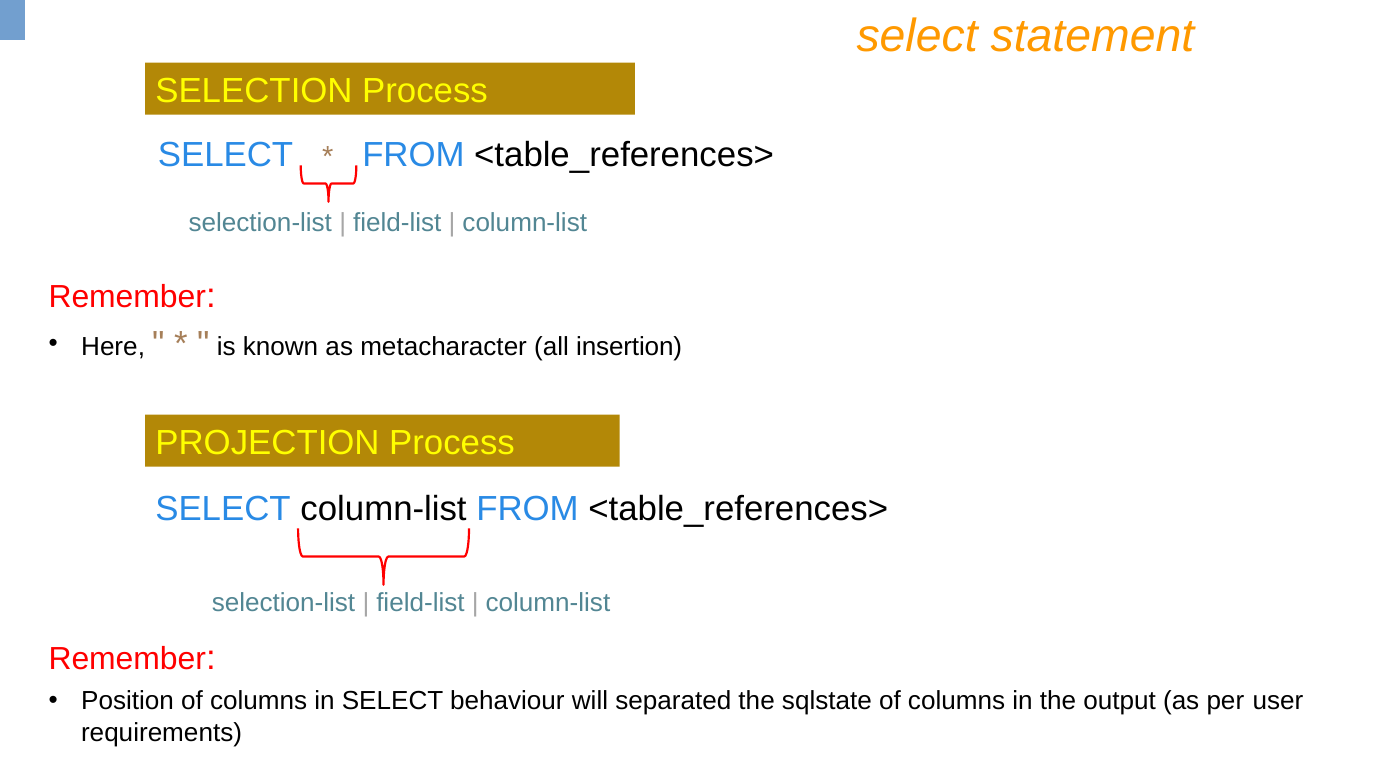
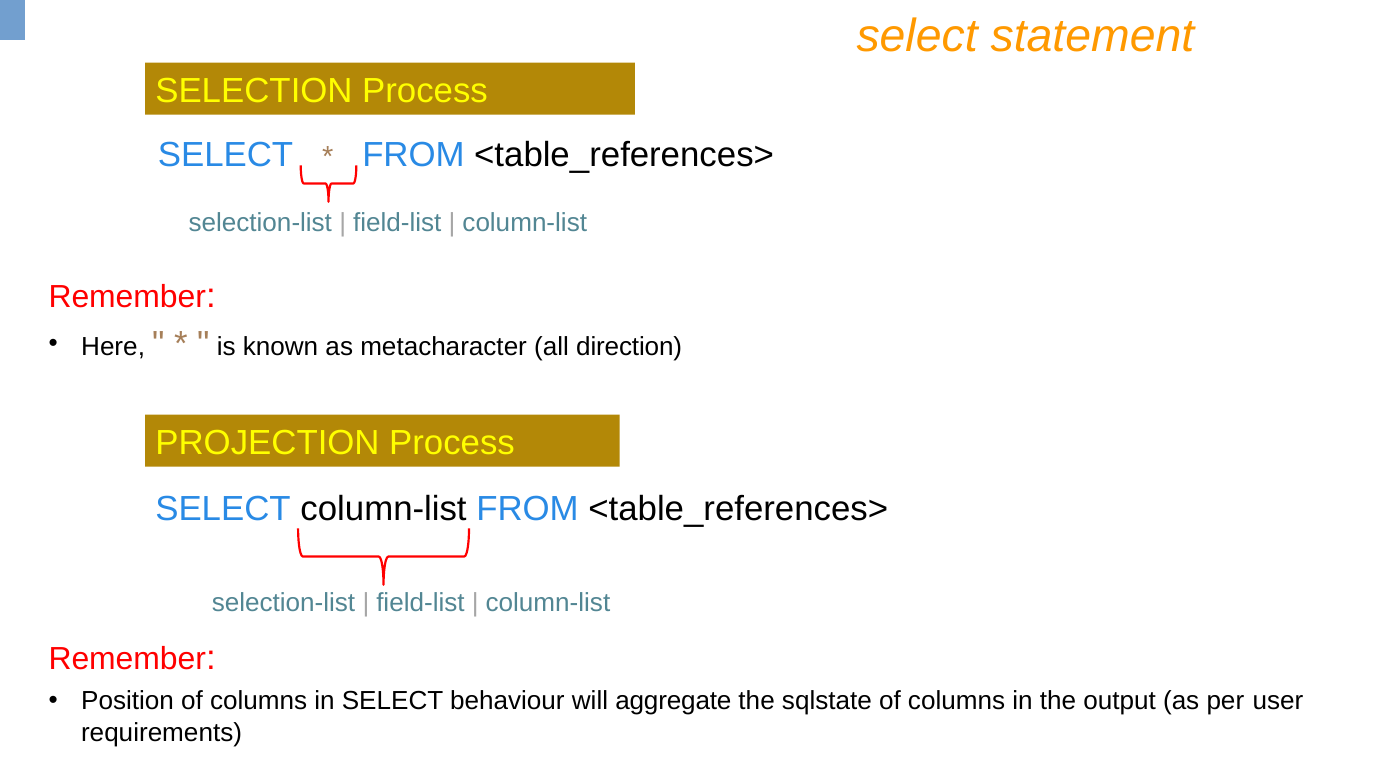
insertion: insertion -> direction (629, 347)
separated: separated -> aggregate (673, 701)
